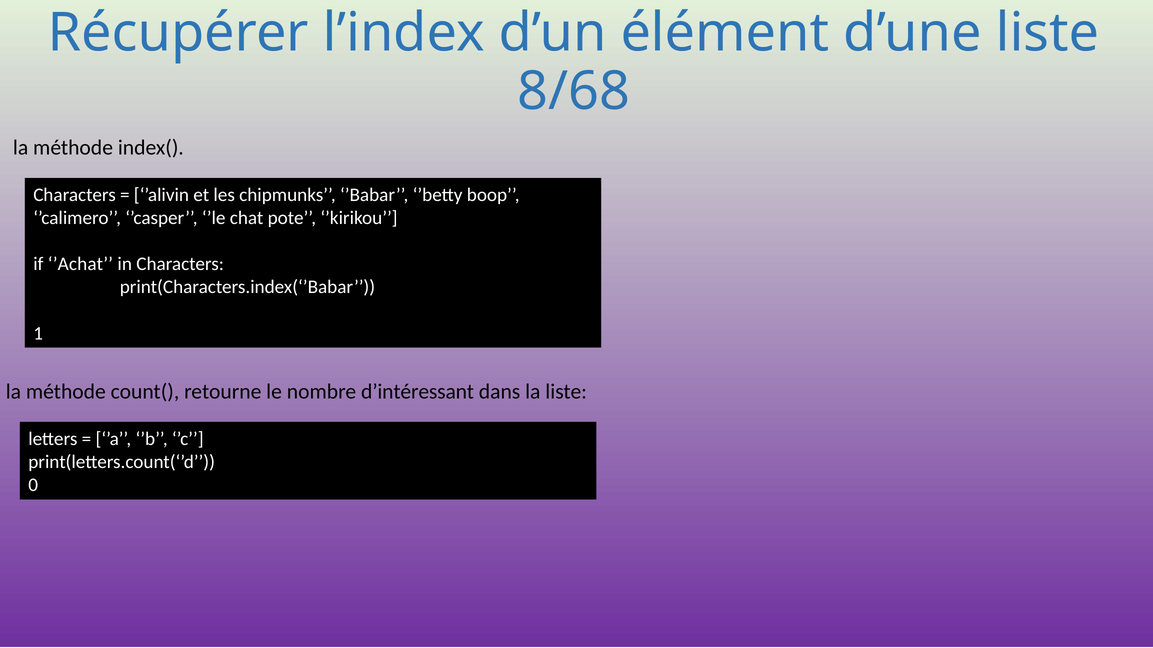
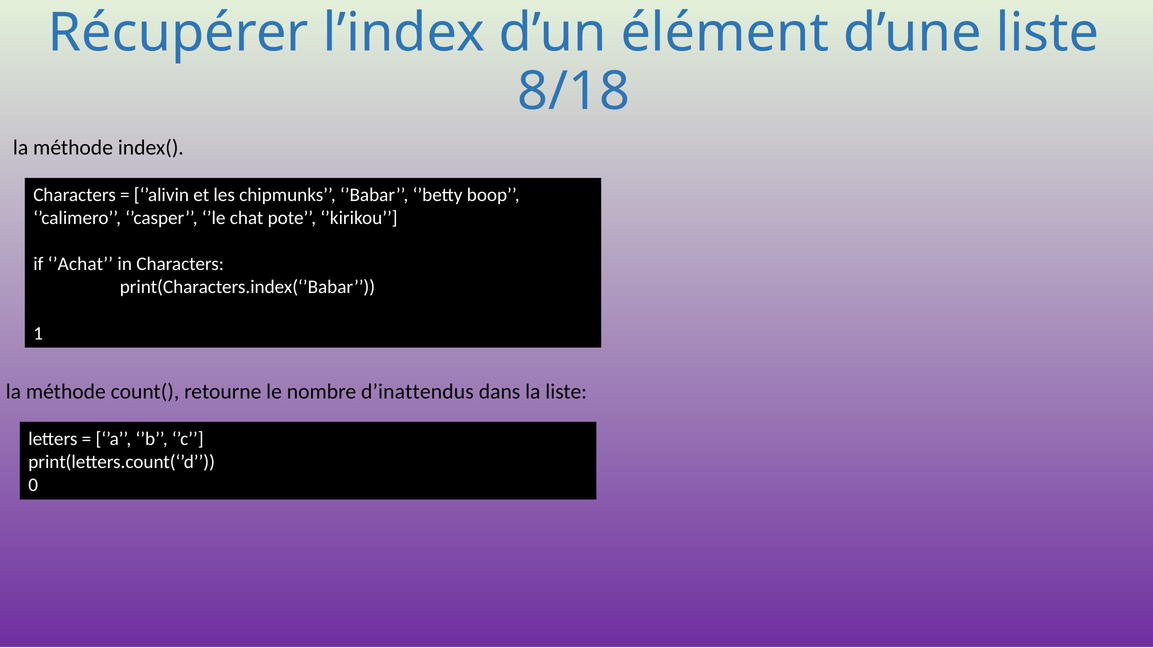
8/68: 8/68 -> 8/18 (574, 92)
d’intéressant: d’intéressant -> d’inattendus (417, 392)
